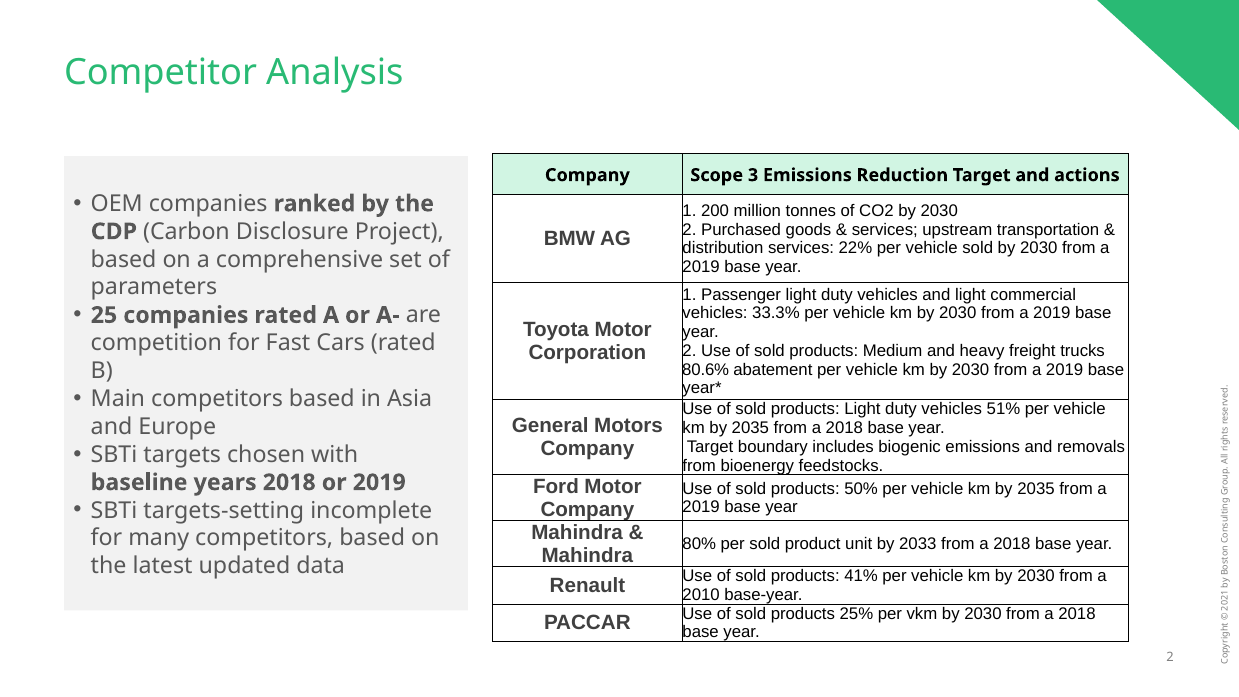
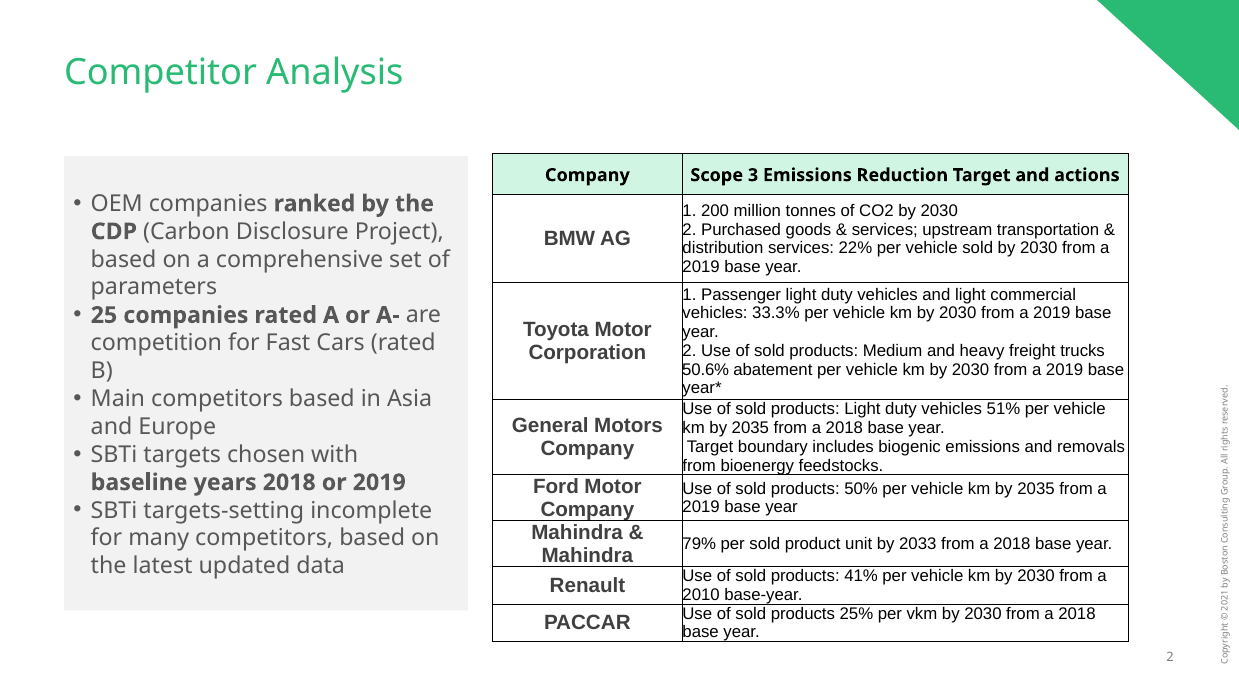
80.6%: 80.6% -> 50.6% (706, 369)
80%: 80% -> 79% (699, 544)
